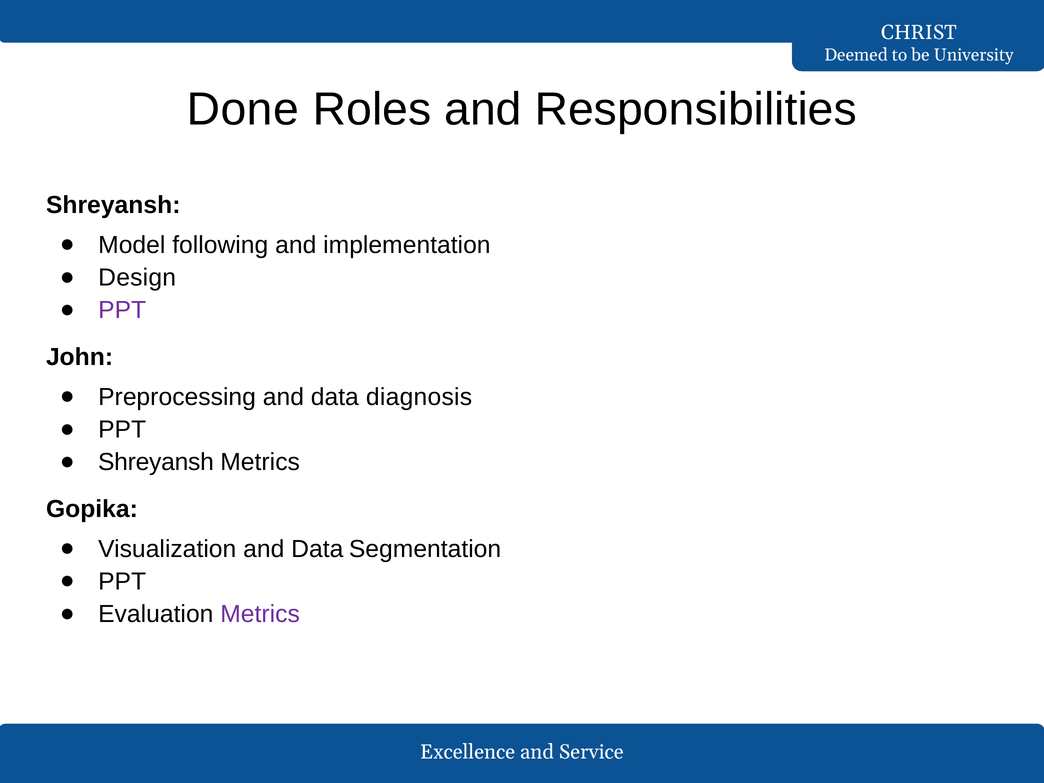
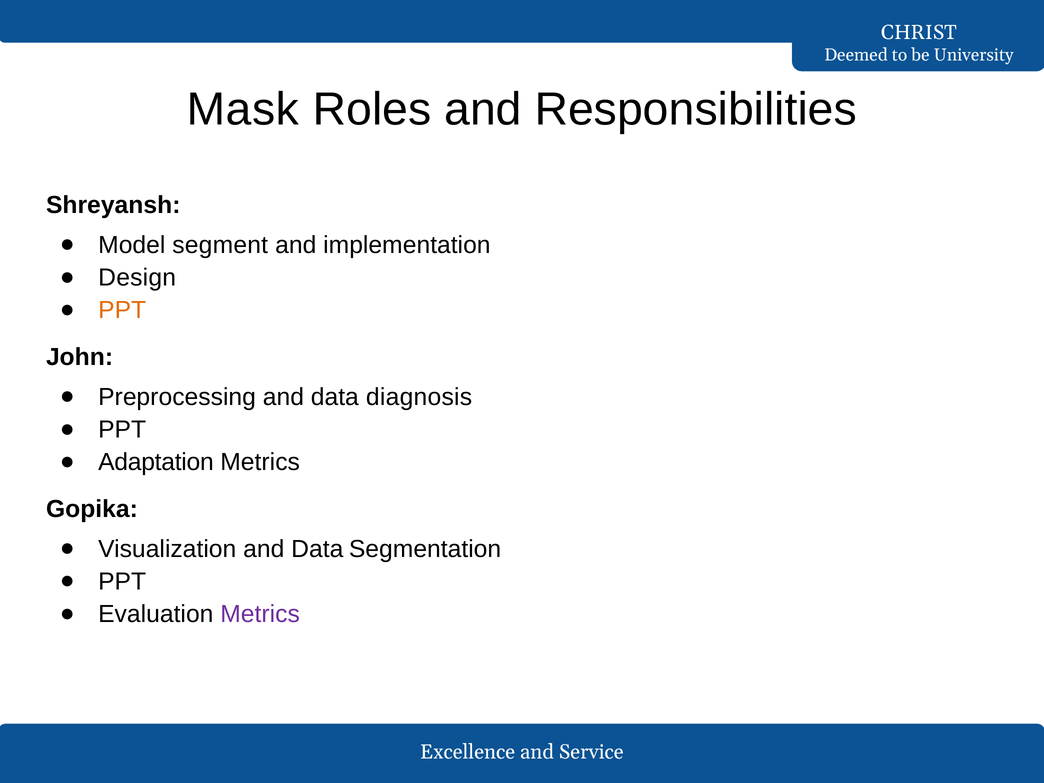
Done: Done -> Mask (243, 109)
following: following -> segment (220, 245)
PPT colour: purple -> orange (122, 310)
Shreyansh: Shreyansh -> Adaptation (156, 462)
